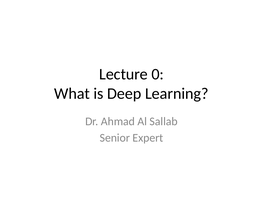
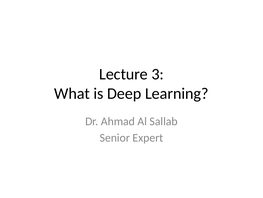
0: 0 -> 3 (158, 74)
